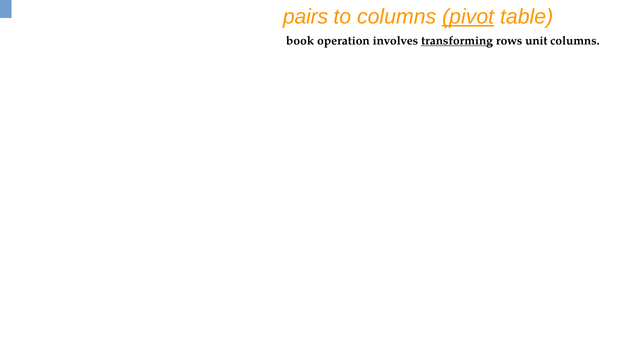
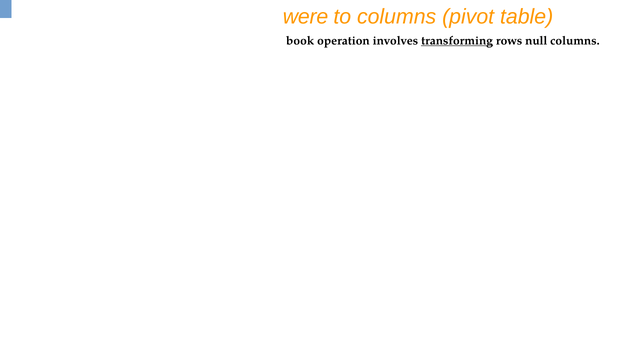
pairs: pairs -> were (306, 17)
pivot underline: present -> none (468, 17)
unit: unit -> null (536, 41)
